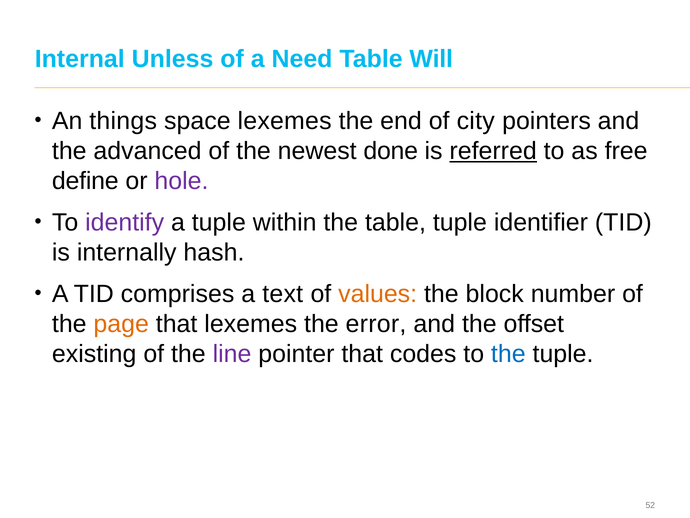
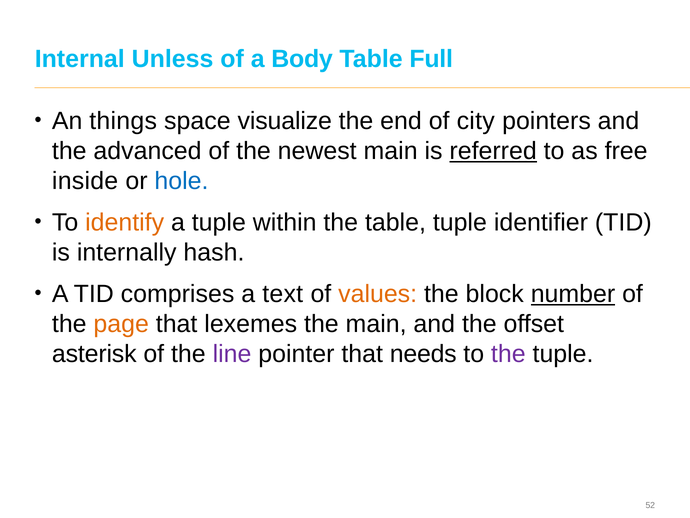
Need: Need -> Body (302, 59)
Will: Will -> Full (431, 59)
space lexemes: lexemes -> visualize (285, 121)
newest done: done -> main (391, 151)
define: define -> inside (85, 181)
hole colour: purple -> blue (181, 181)
identify colour: purple -> orange (125, 222)
number underline: none -> present (573, 294)
the error: error -> main (376, 324)
existing: existing -> asterisk (94, 354)
codes: codes -> needs (423, 354)
the colour: blue -> purple (508, 354)
